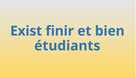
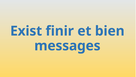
étudiants: étudiants -> messages (67, 46)
